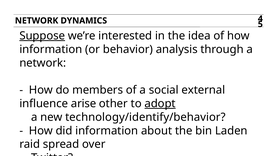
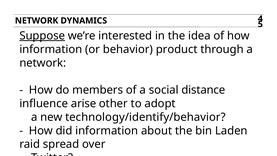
behavior analysis: analysis -> product (177, 49)
external: external -> distance (203, 90)
adopt underline: present -> none (160, 103)
